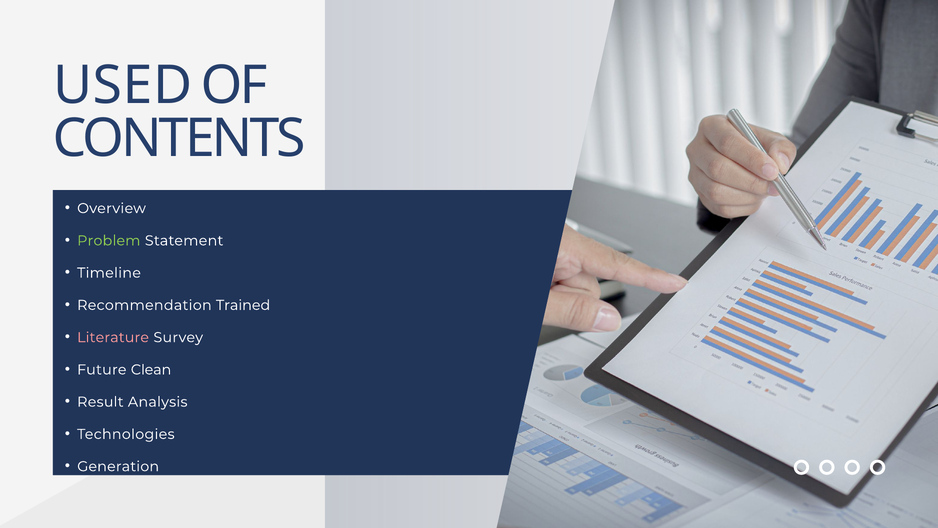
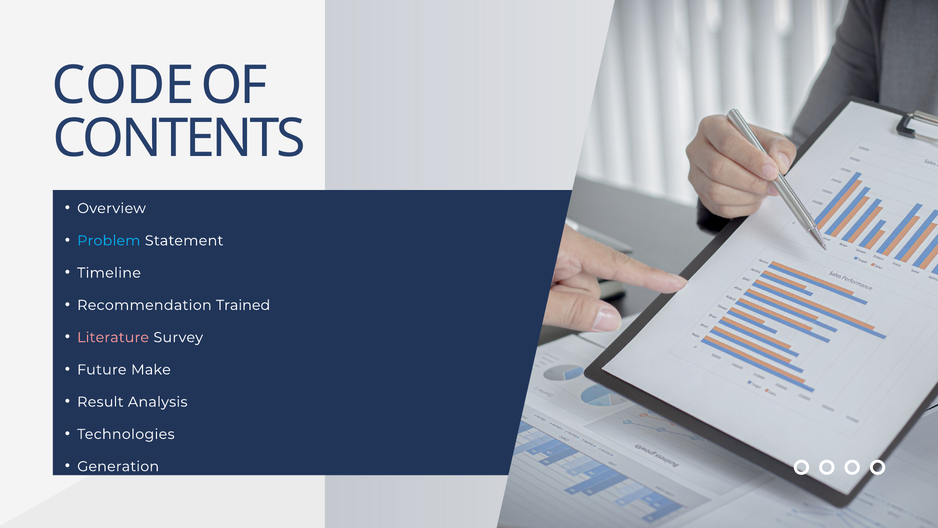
USED: USED -> CODE (123, 86)
Problem colour: light green -> light blue (109, 240)
Clean: Clean -> Make (151, 369)
